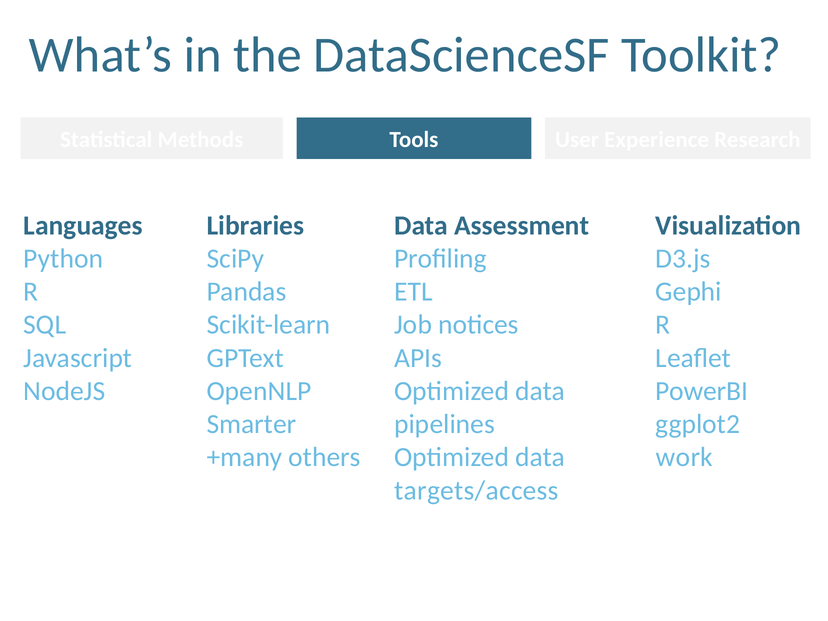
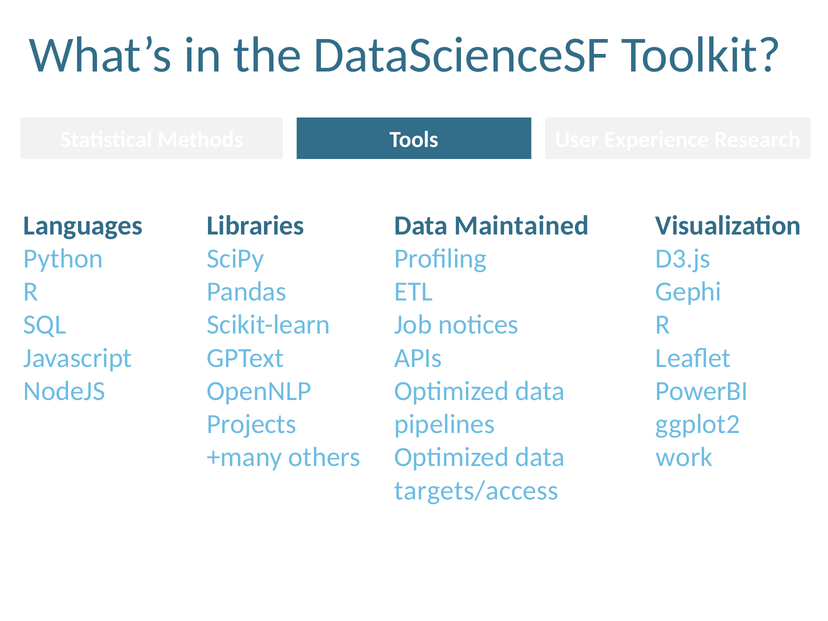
Assessment: Assessment -> Maintained (522, 225)
Smarter: Smarter -> Projects (252, 424)
